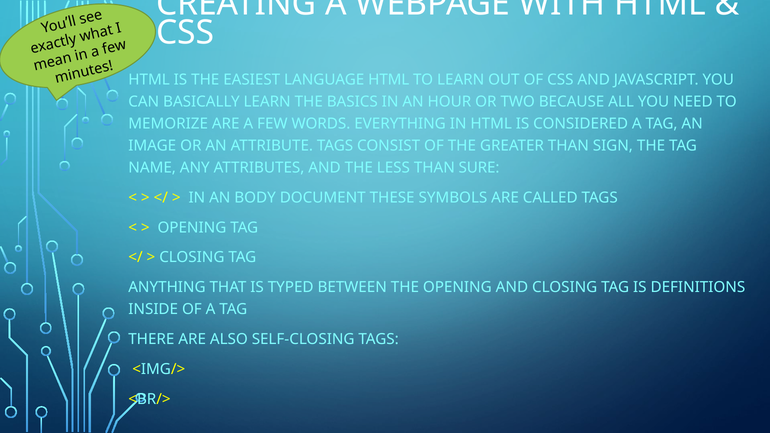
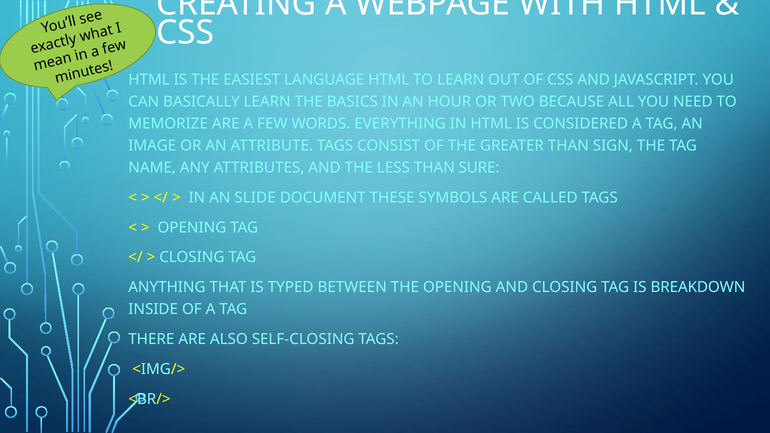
BODY: BODY -> SLIDE (255, 198)
DEFINITIONS: DEFINITIONS -> BREAKDOWN (698, 287)
